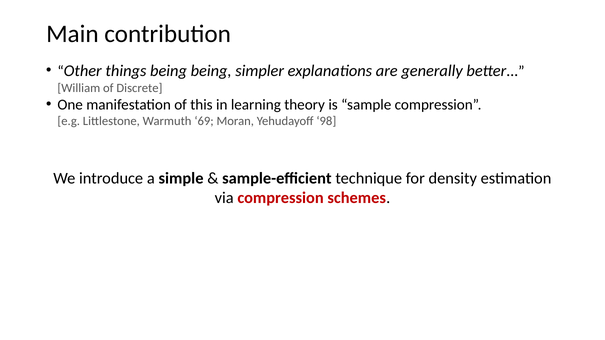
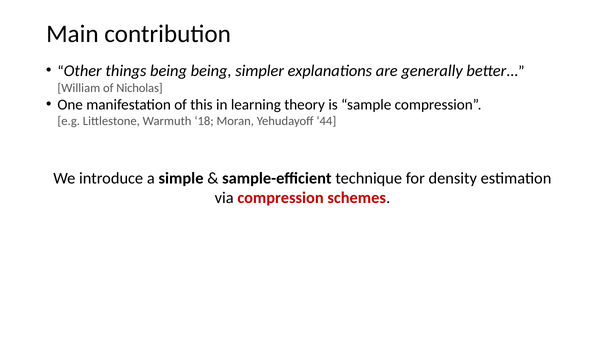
Discrete: Discrete -> Nicholas (140, 88)
69: 69 -> 18 (204, 121)
98: 98 -> 44 (326, 121)
